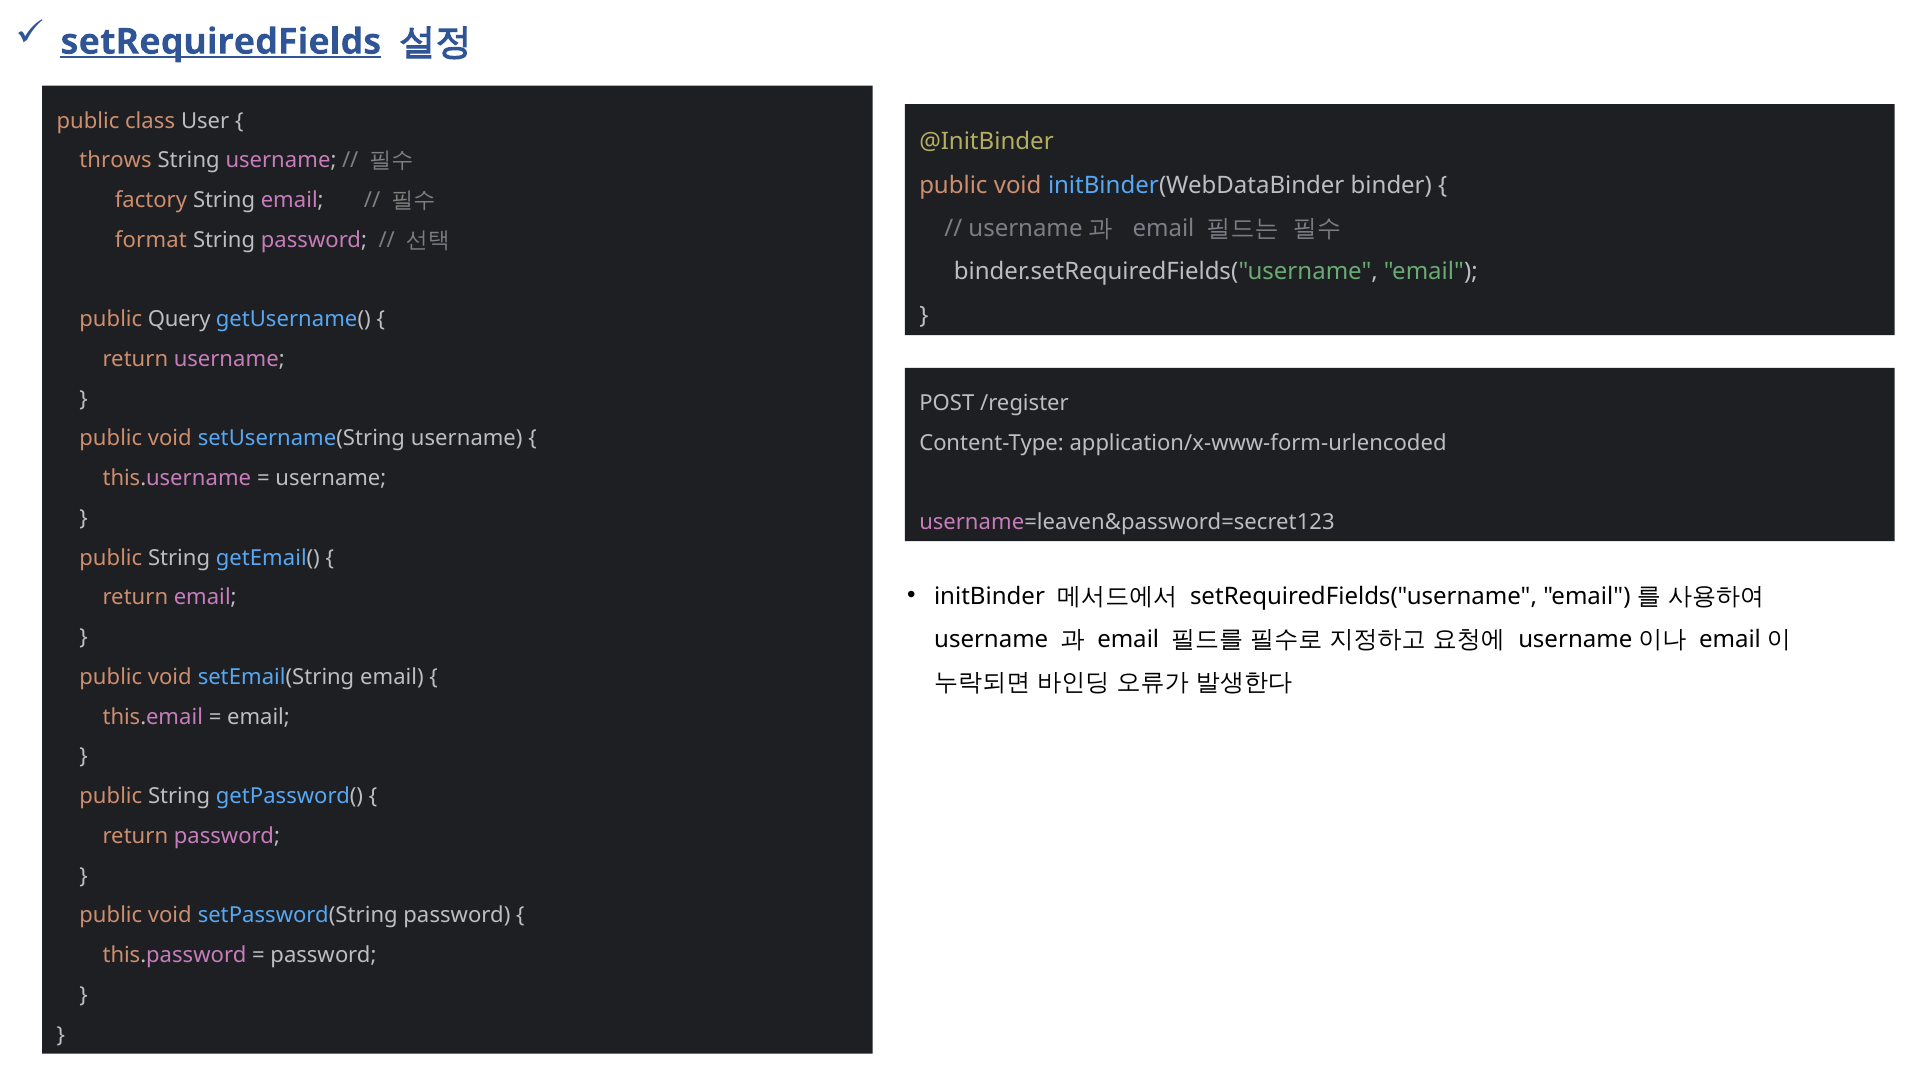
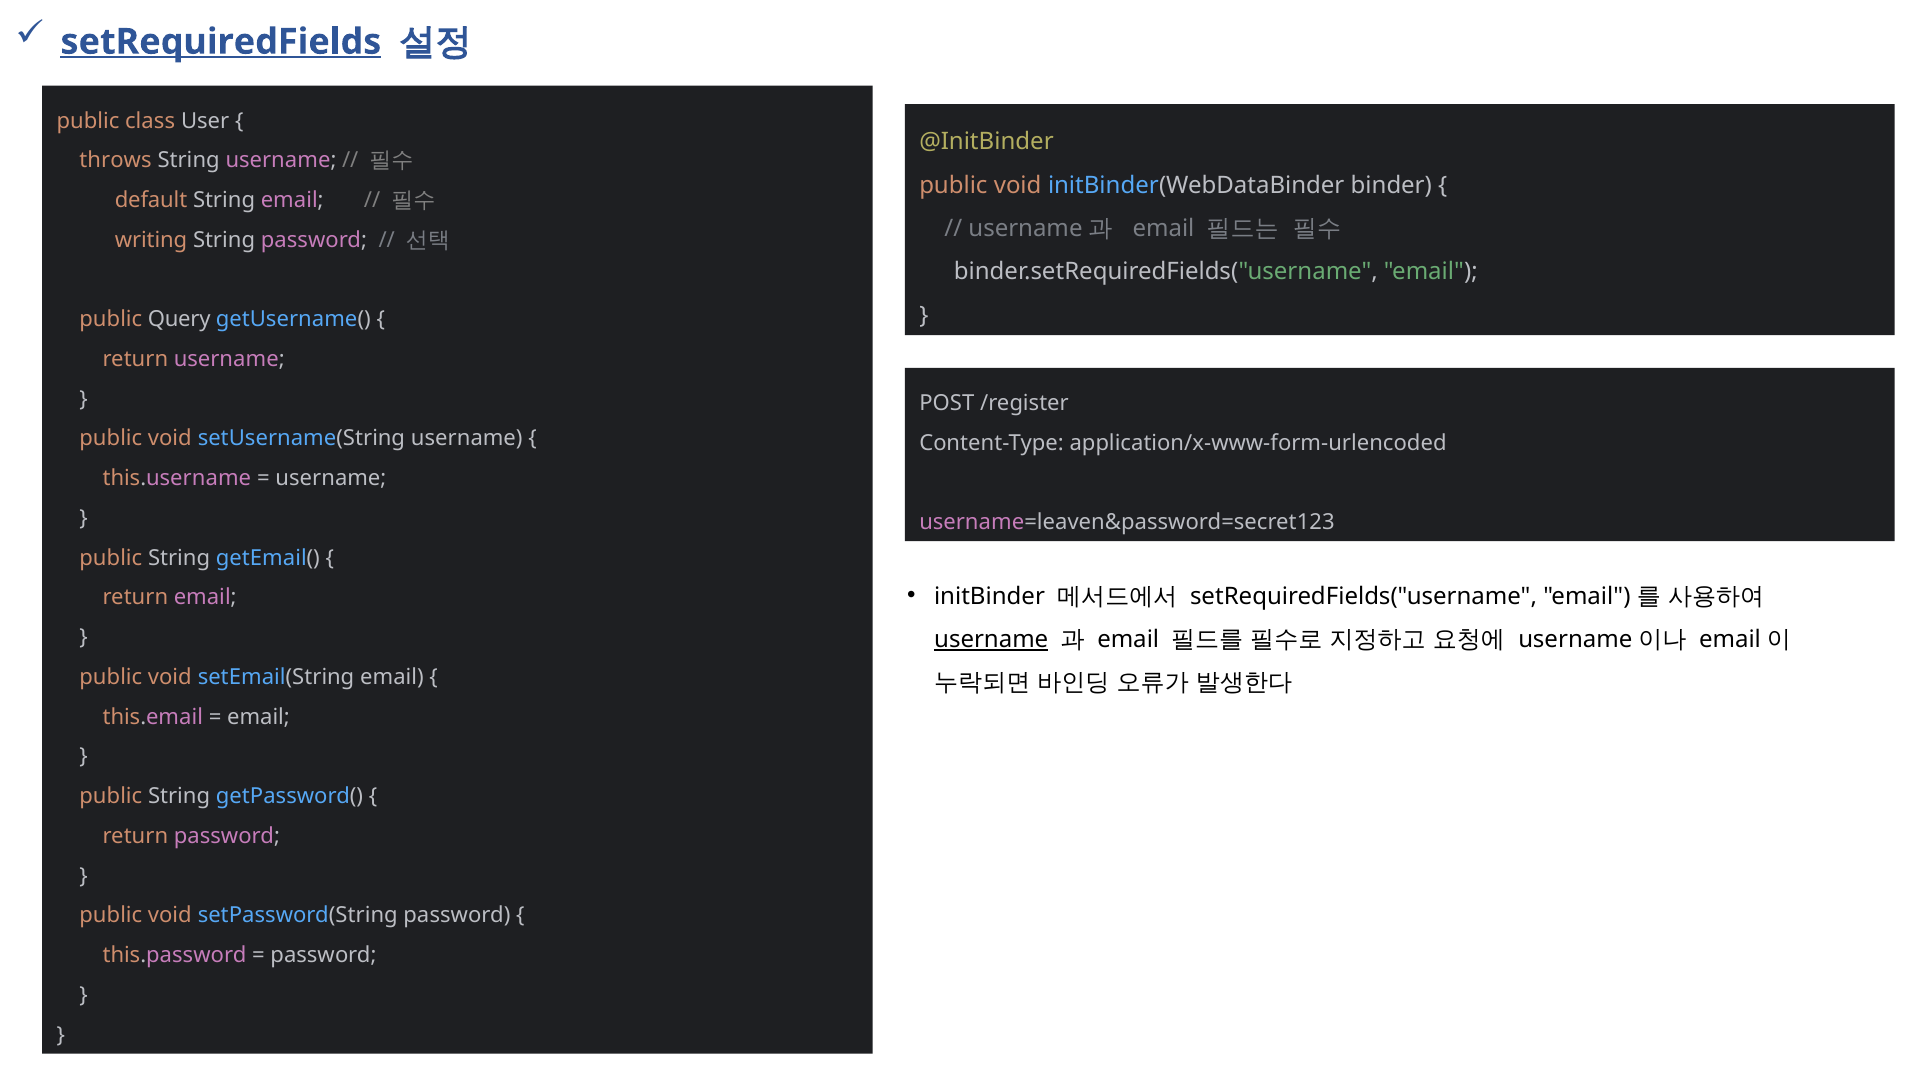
factory: factory -> default (151, 200)
format: format -> writing (151, 240)
username underline: none -> present (991, 639)
